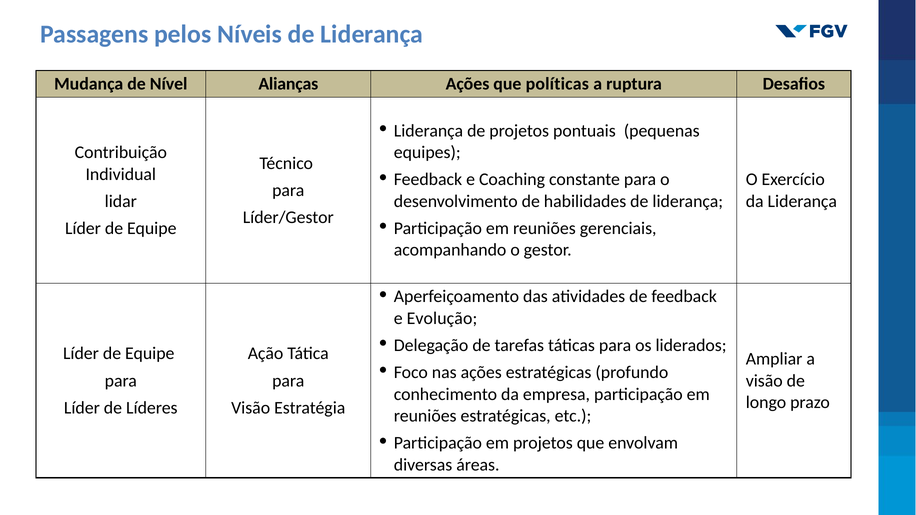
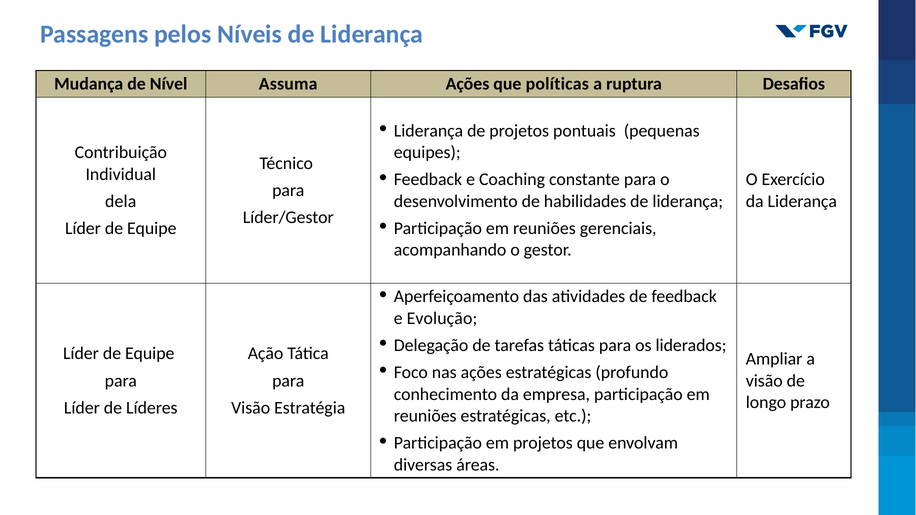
Alianças: Alianças -> Assuma (288, 84)
lidar: lidar -> dela (121, 201)
